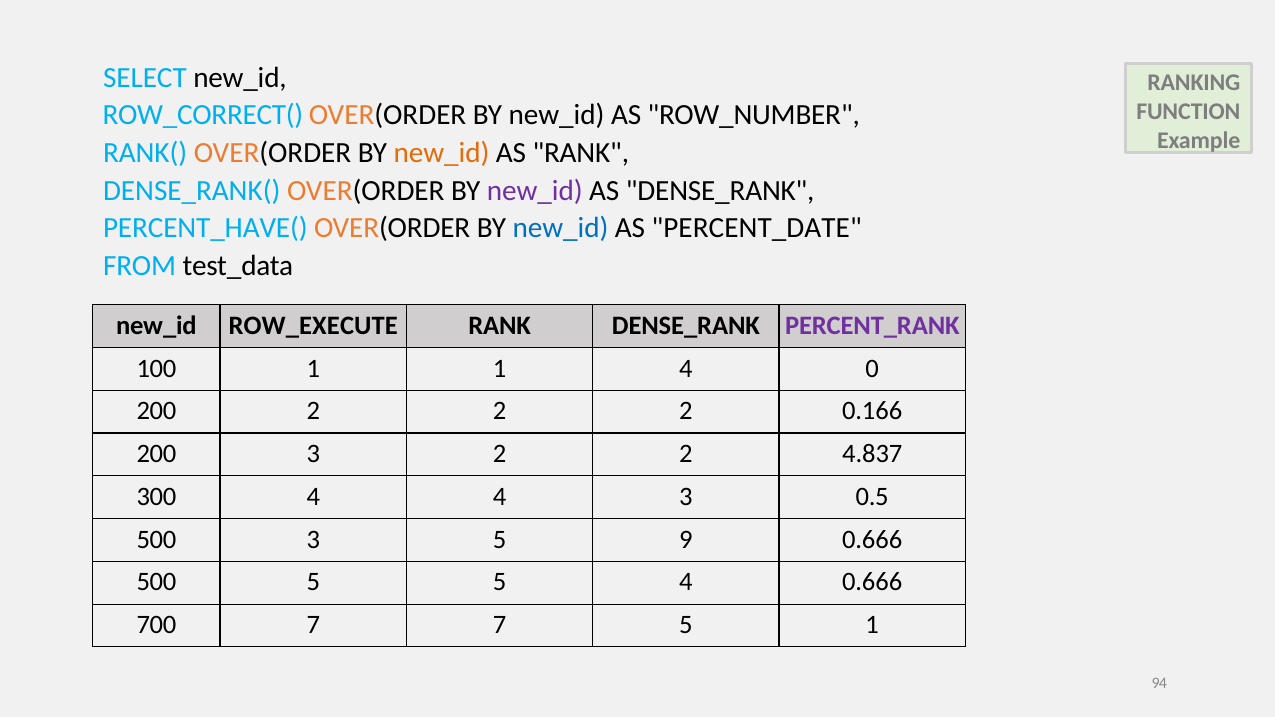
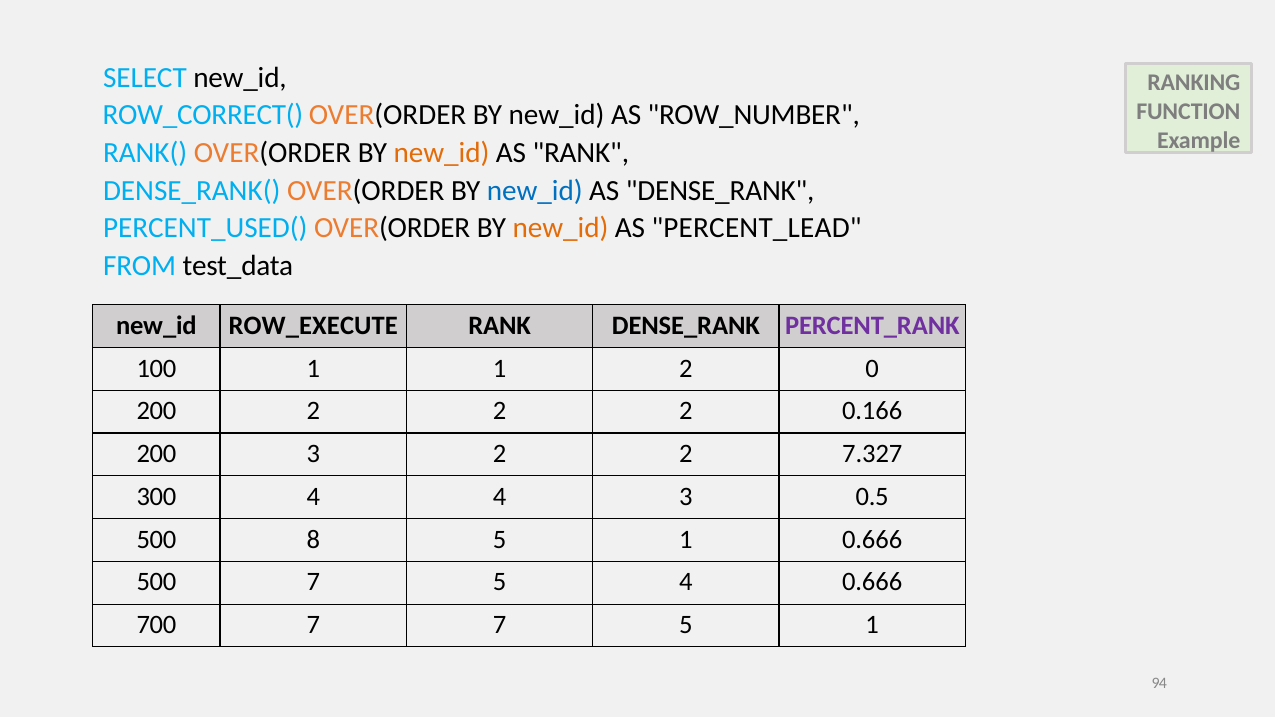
new_id colour: purple -> blue (535, 191)
PERCENT_HAVE(: PERCENT_HAVE( -> PERCENT_USED( (205, 228)
new_id colour: blue -> orange (560, 228)
PERCENT_DATE: PERCENT_DATE -> PERCENT_LEAD (757, 228)
1 4: 4 -> 2 (686, 368)
4.837: 4.837 -> 7.327 (872, 454)
500 3: 3 -> 8 (313, 540)
9: 9 -> 1 (686, 540)
500 5: 5 -> 7 (313, 582)
